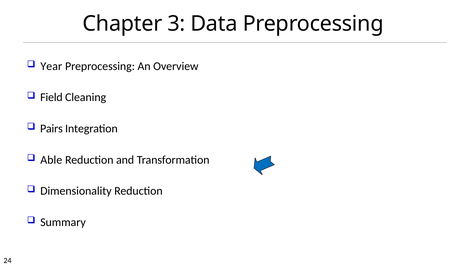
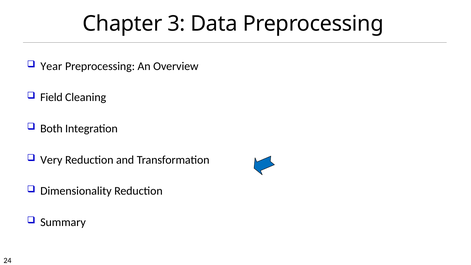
Pairs: Pairs -> Both (51, 129)
Able: Able -> Very (51, 160)
